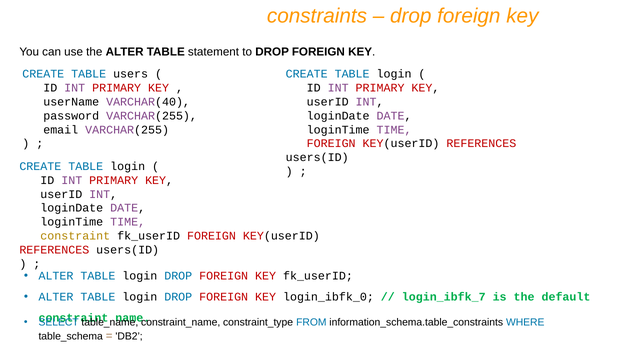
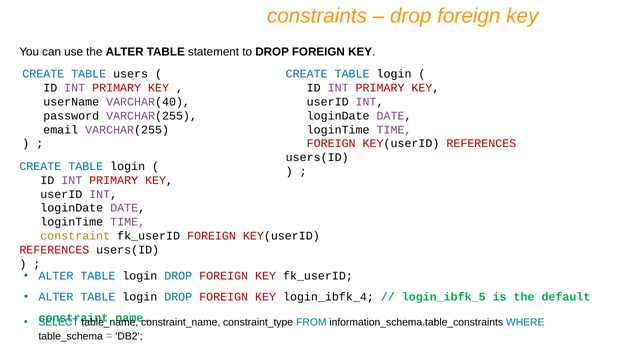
login_ibfk_0: login_ibfk_0 -> login_ibfk_4 (328, 297)
login_ibfk_7: login_ibfk_7 -> login_ibfk_5 (444, 297)
